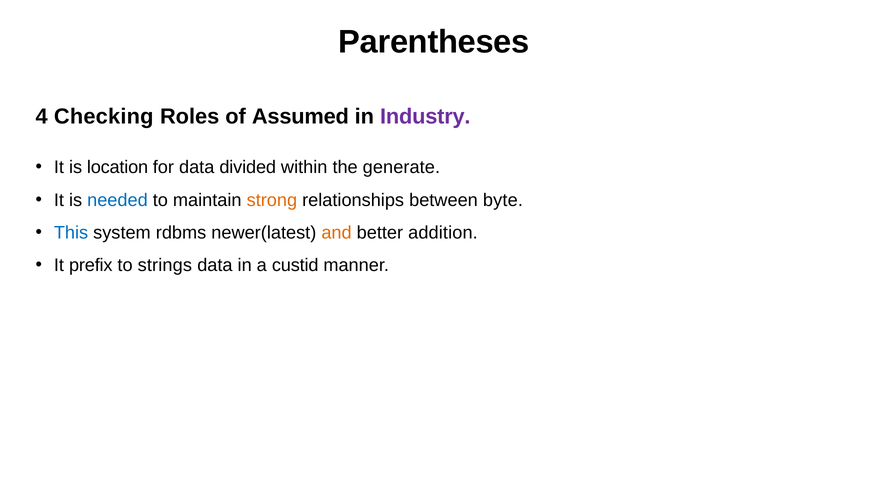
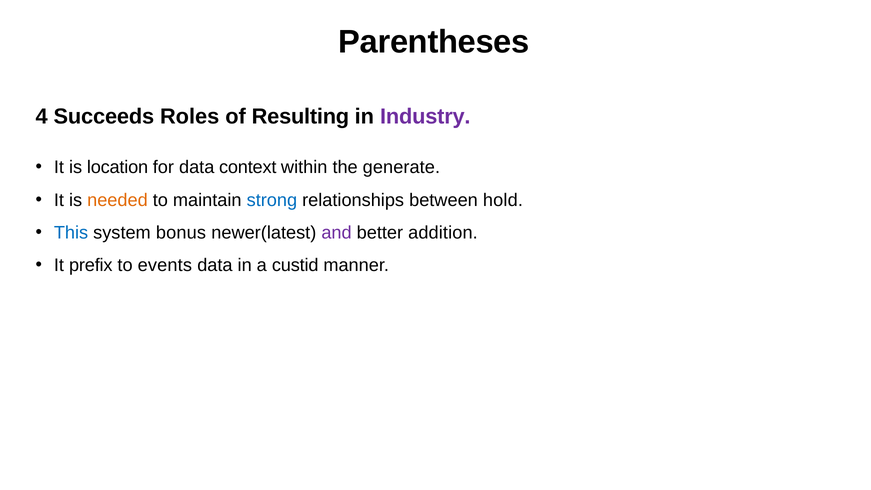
Checking: Checking -> Succeeds (104, 117)
Assumed: Assumed -> Resulting (300, 117)
divided: divided -> context (248, 167)
needed colour: blue -> orange (117, 200)
strong colour: orange -> blue (272, 200)
byte: byte -> hold (503, 200)
rdbms: rdbms -> bonus (181, 233)
and colour: orange -> purple (337, 233)
strings: strings -> events (165, 265)
